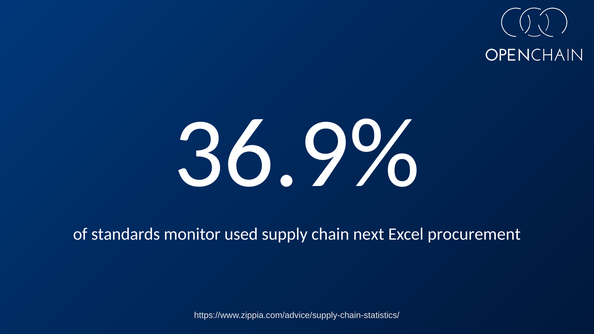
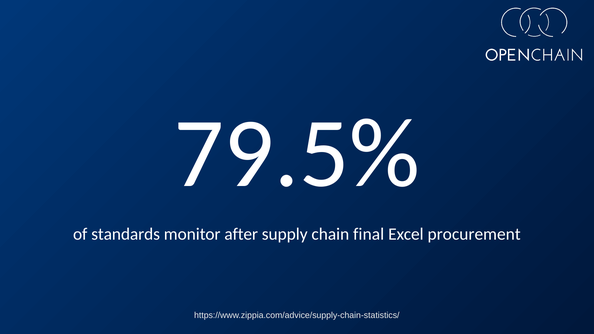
36.9%: 36.9% -> 79.5% (297, 153)
used: used -> after (241, 234)
next: next -> final (369, 234)
